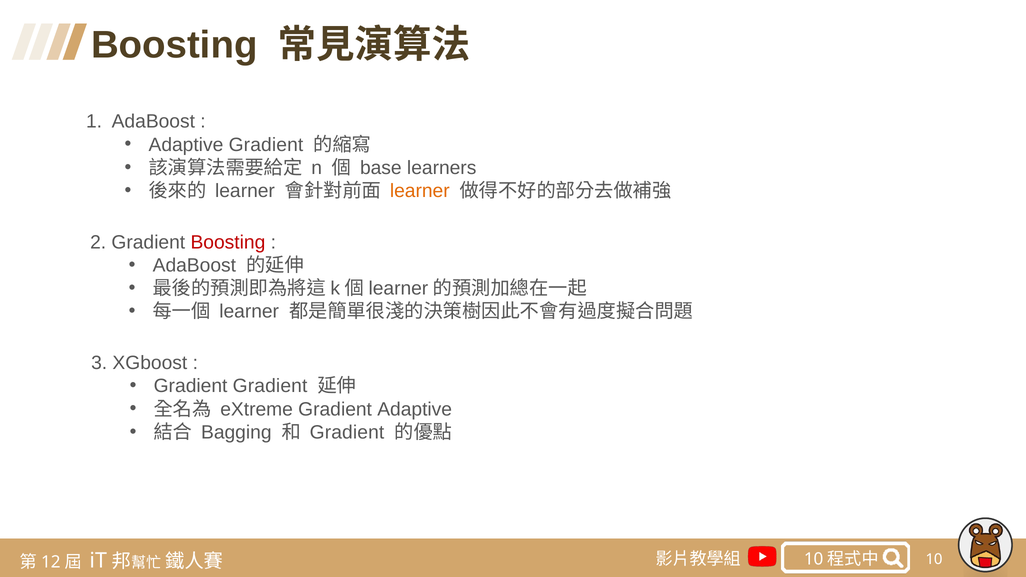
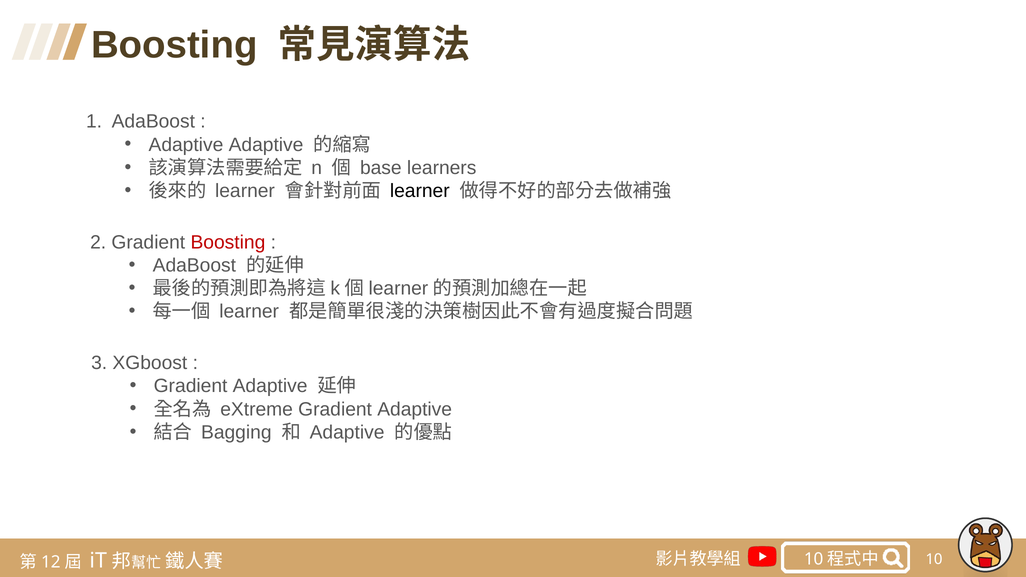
Adaptive Gradient: Gradient -> Adaptive (266, 145)
learner colour: orange -> black (420, 191)
Gradient: Gradient -> Adaptive (270, 386)
Gradient: Gradient -> Adaptive (347, 432)
